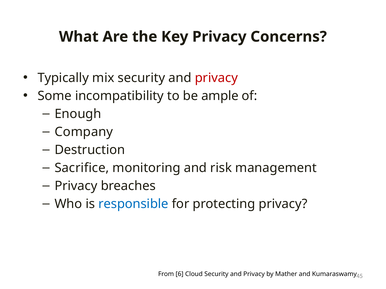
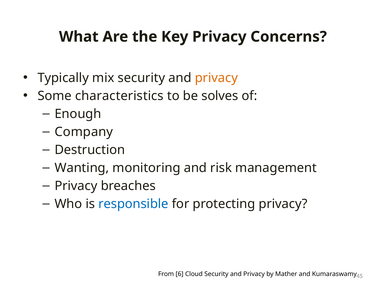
privacy colour: red -> orange (216, 78)
incompatibility: incompatibility -> characteristics (119, 96)
ample: ample -> solves (220, 96)
Sacrifice: Sacrifice -> Wanting (82, 168)
